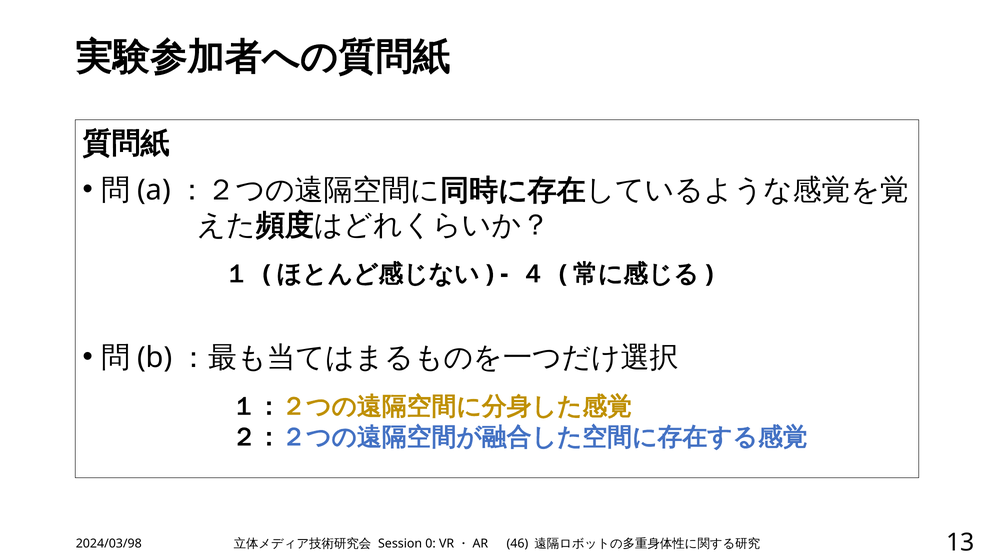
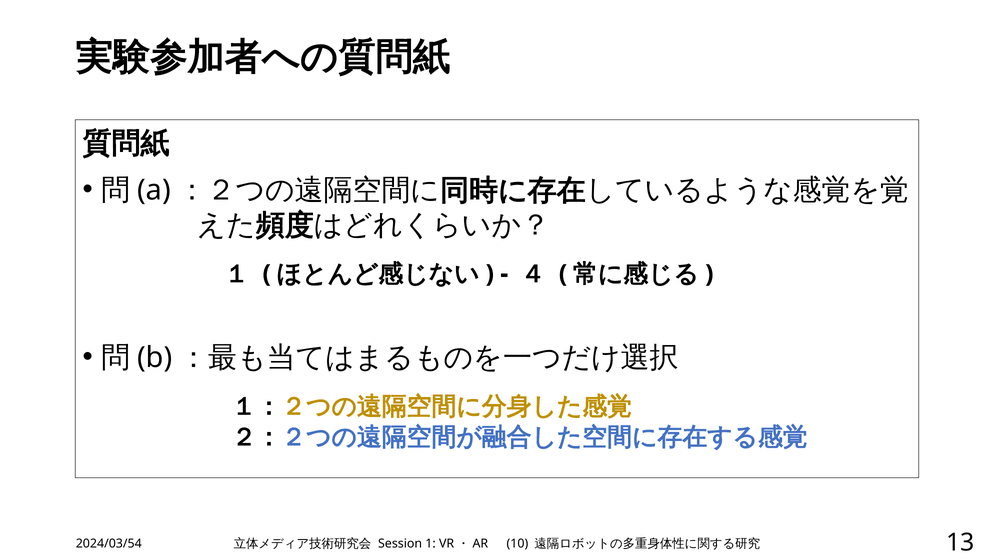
2024/03/98: 2024/03/98 -> 2024/03/54 (109, 544)
0: 0 -> 1 (431, 544)
46: 46 -> 10 (517, 544)
